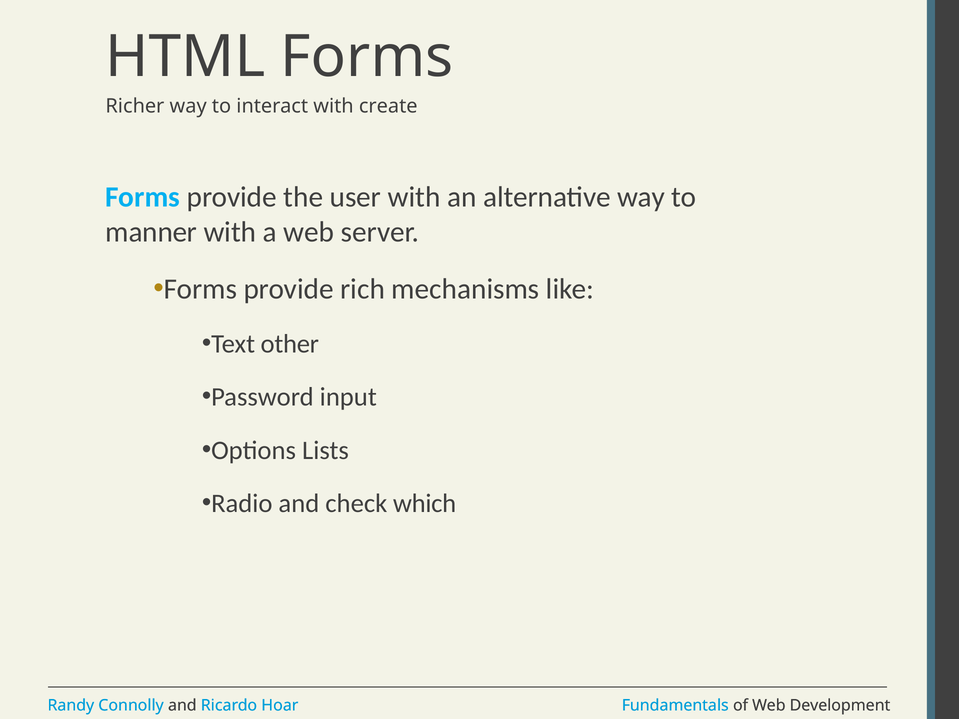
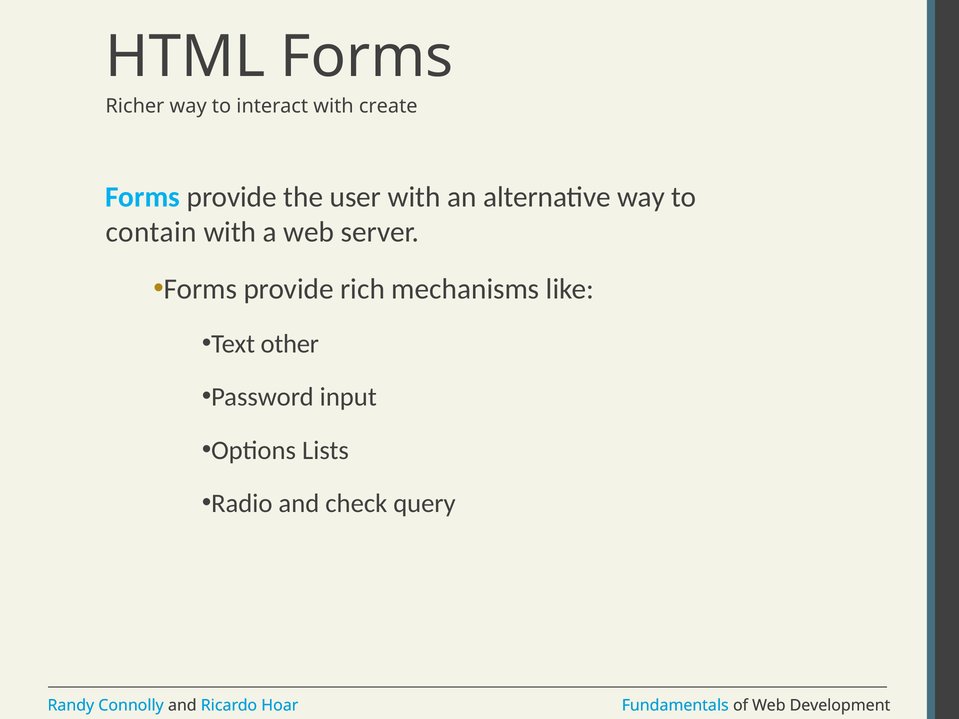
manner: manner -> contain (151, 232)
which: which -> query (424, 504)
